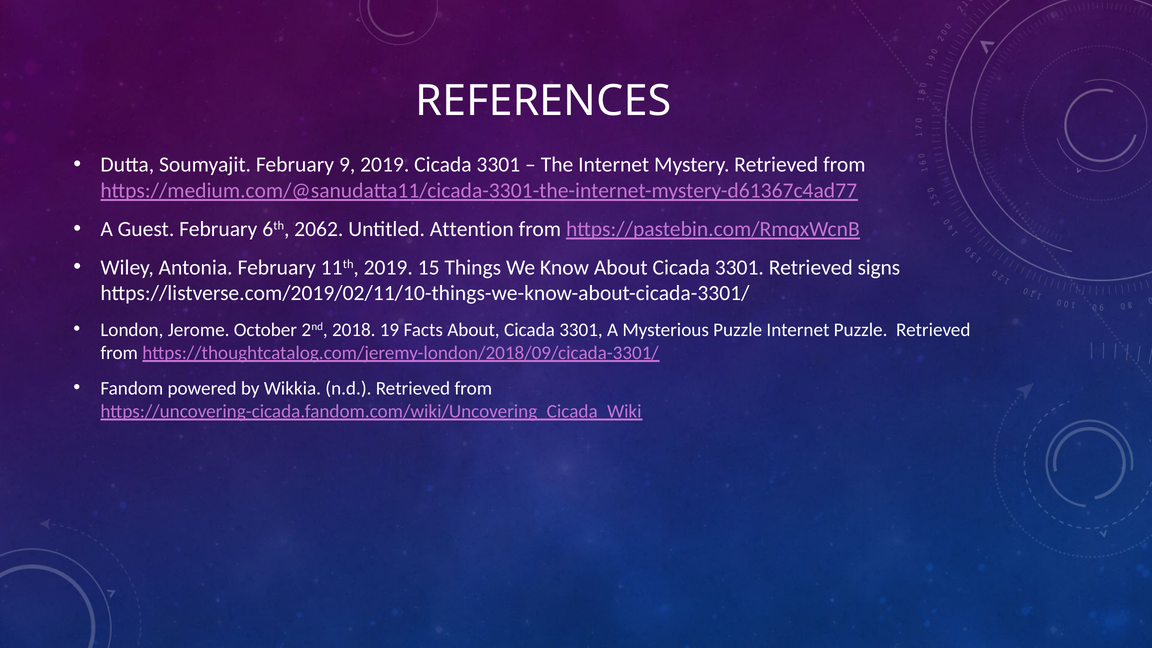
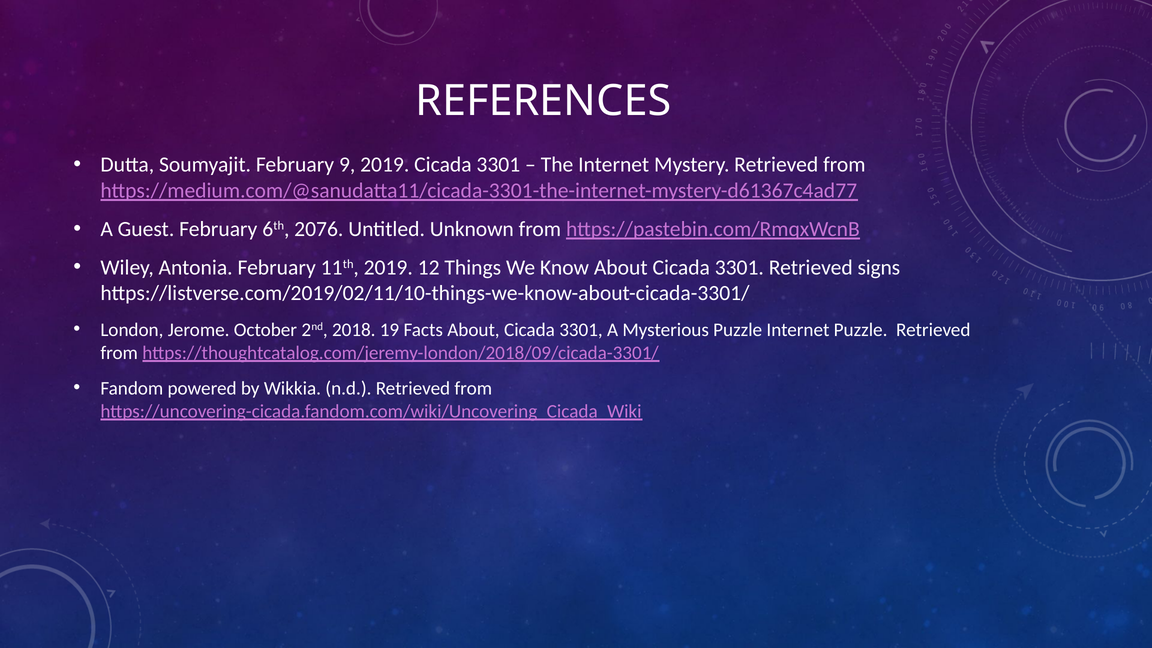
2062: 2062 -> 2076 (319, 229)
Attention: Attention -> Unknown (472, 229)
15: 15 -> 12 (429, 267)
